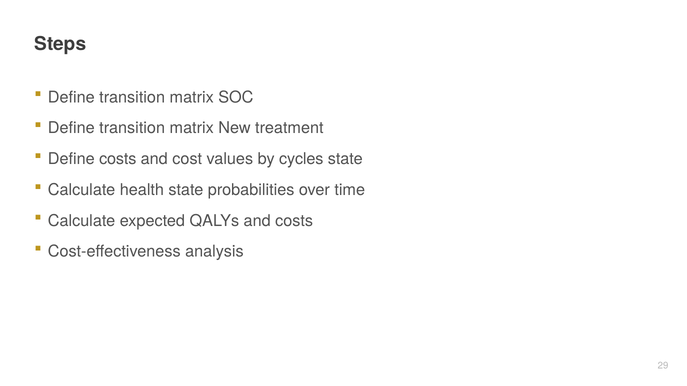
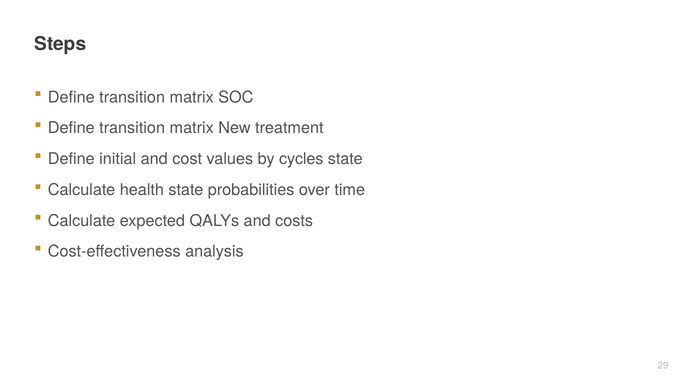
Define costs: costs -> initial (118, 159)
